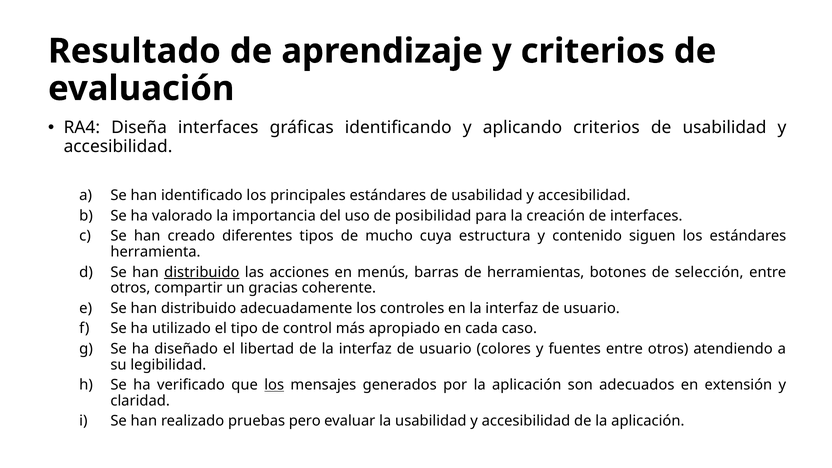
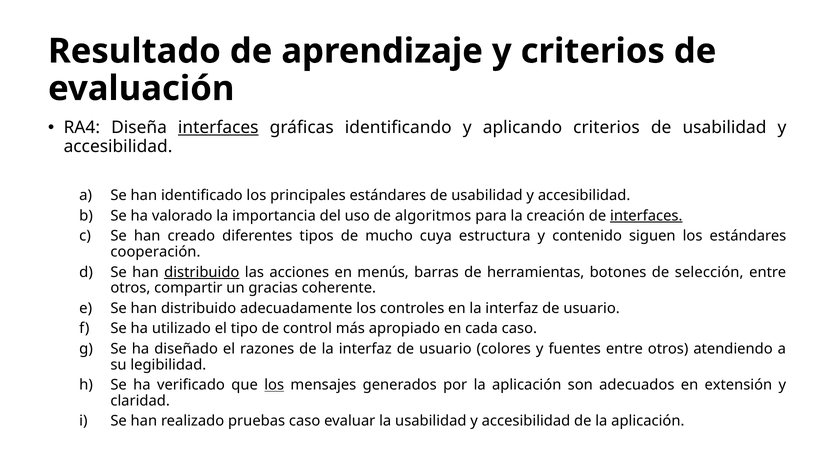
interfaces underline: none -> present (218, 128)
posibilidad: posibilidad -> algoritmos (433, 216)
interfaces underline: none -> present (646, 216)
herramienta: herramienta -> cooperación (155, 252)
libertad: libertad -> razones (267, 349)
pruebas pero: pero -> caso (305, 421)
